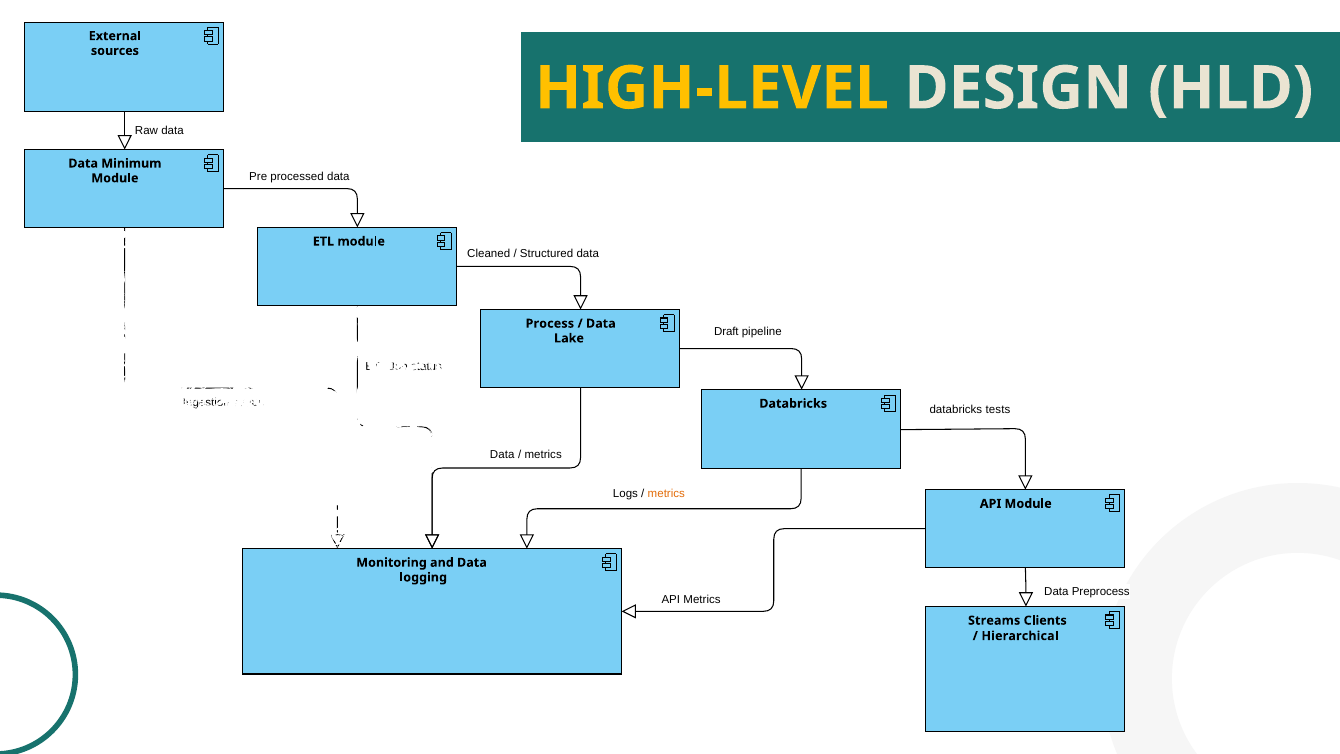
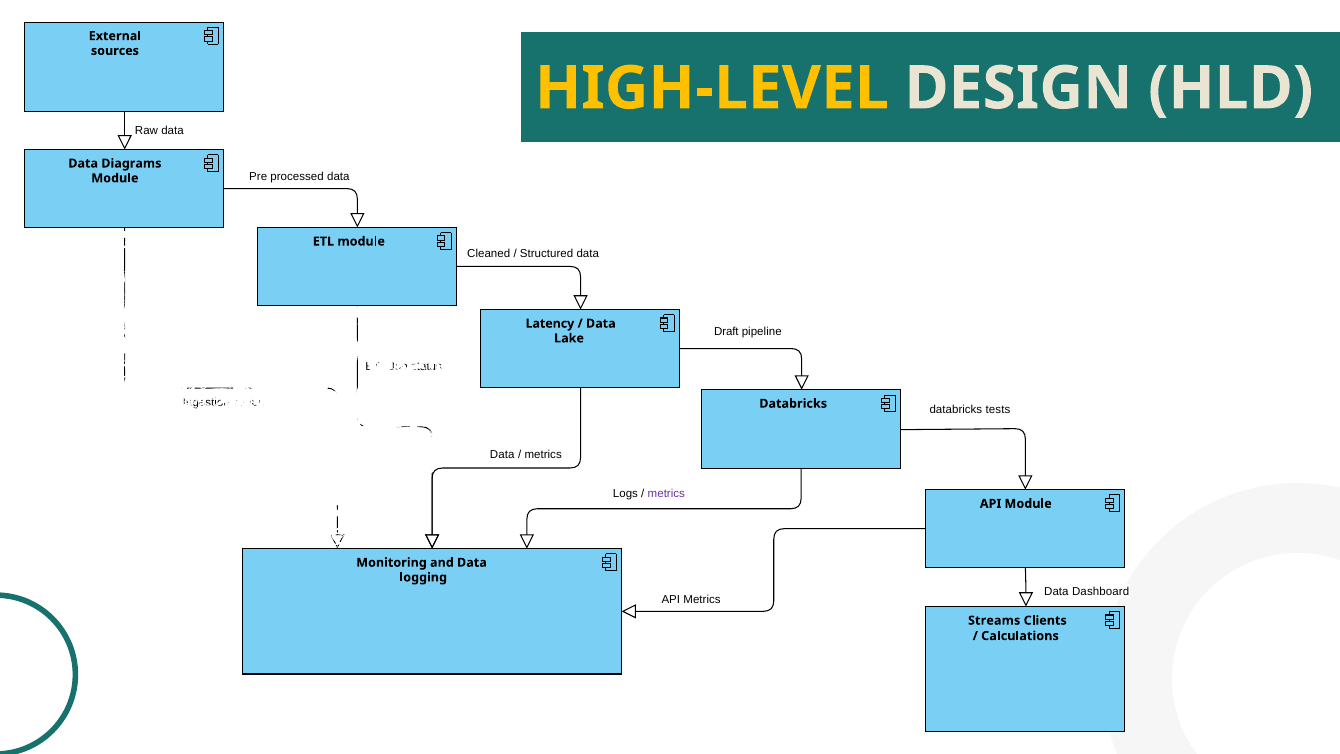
Minimum: Minimum -> Diagrams (131, 163)
Process: Process -> Latency (550, 323)
metrics colour: orange -> purple (666, 494)
Preprocess: Preprocess -> Dashboard (1101, 592)
Hierarchical: Hierarchical -> Calculations (1020, 636)
